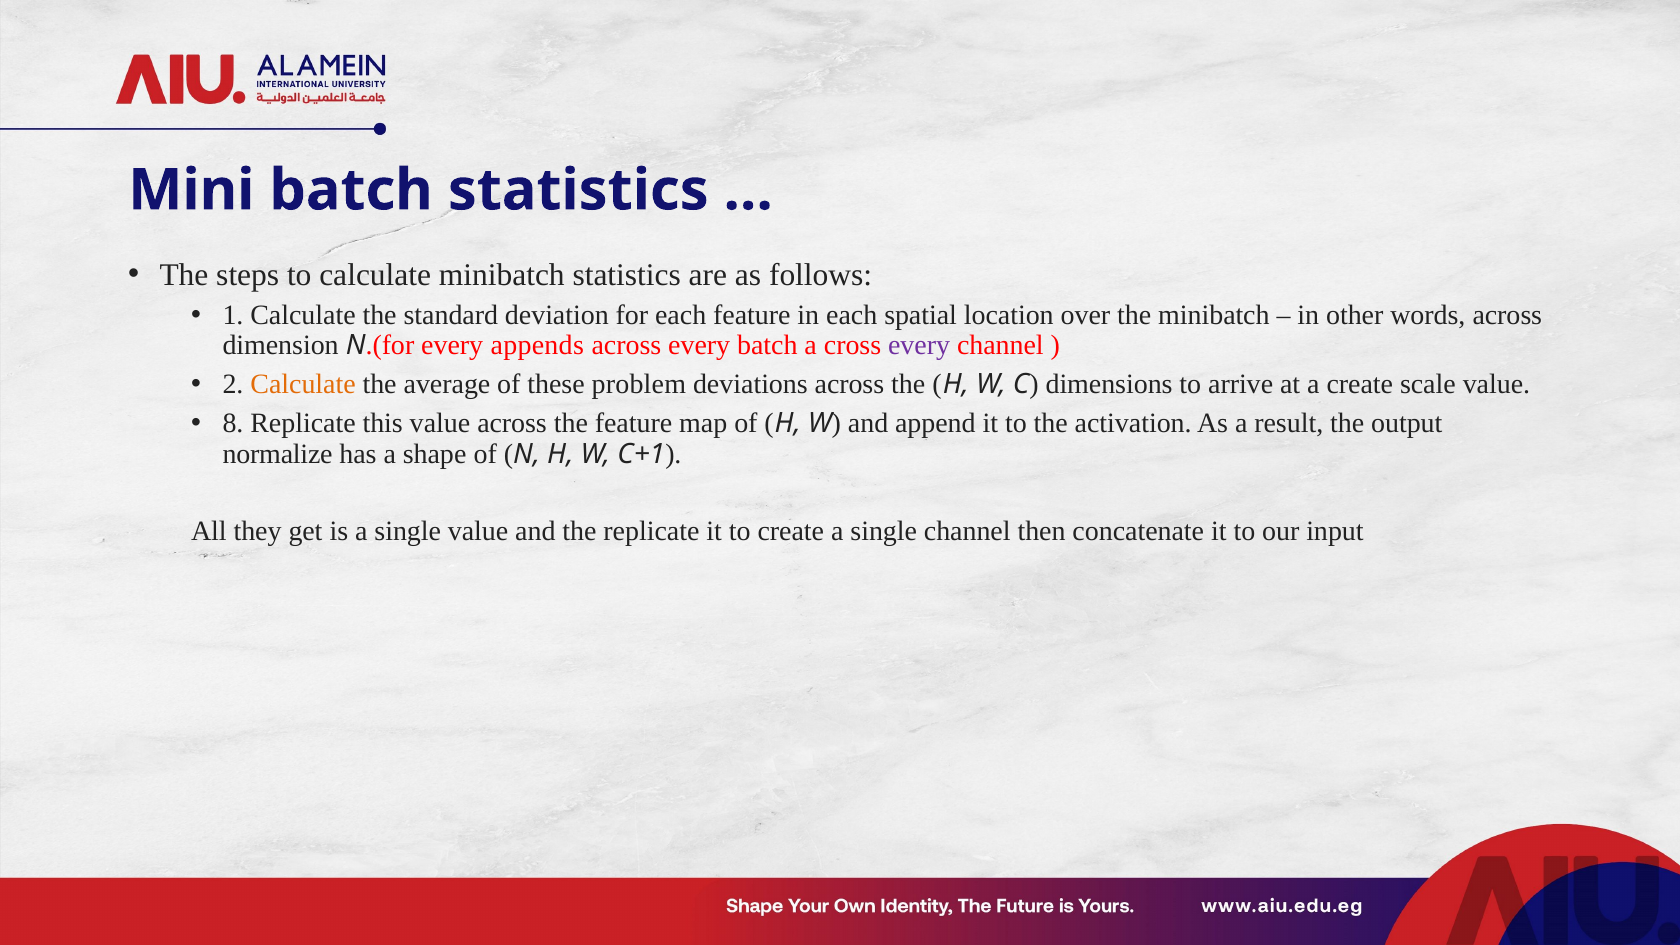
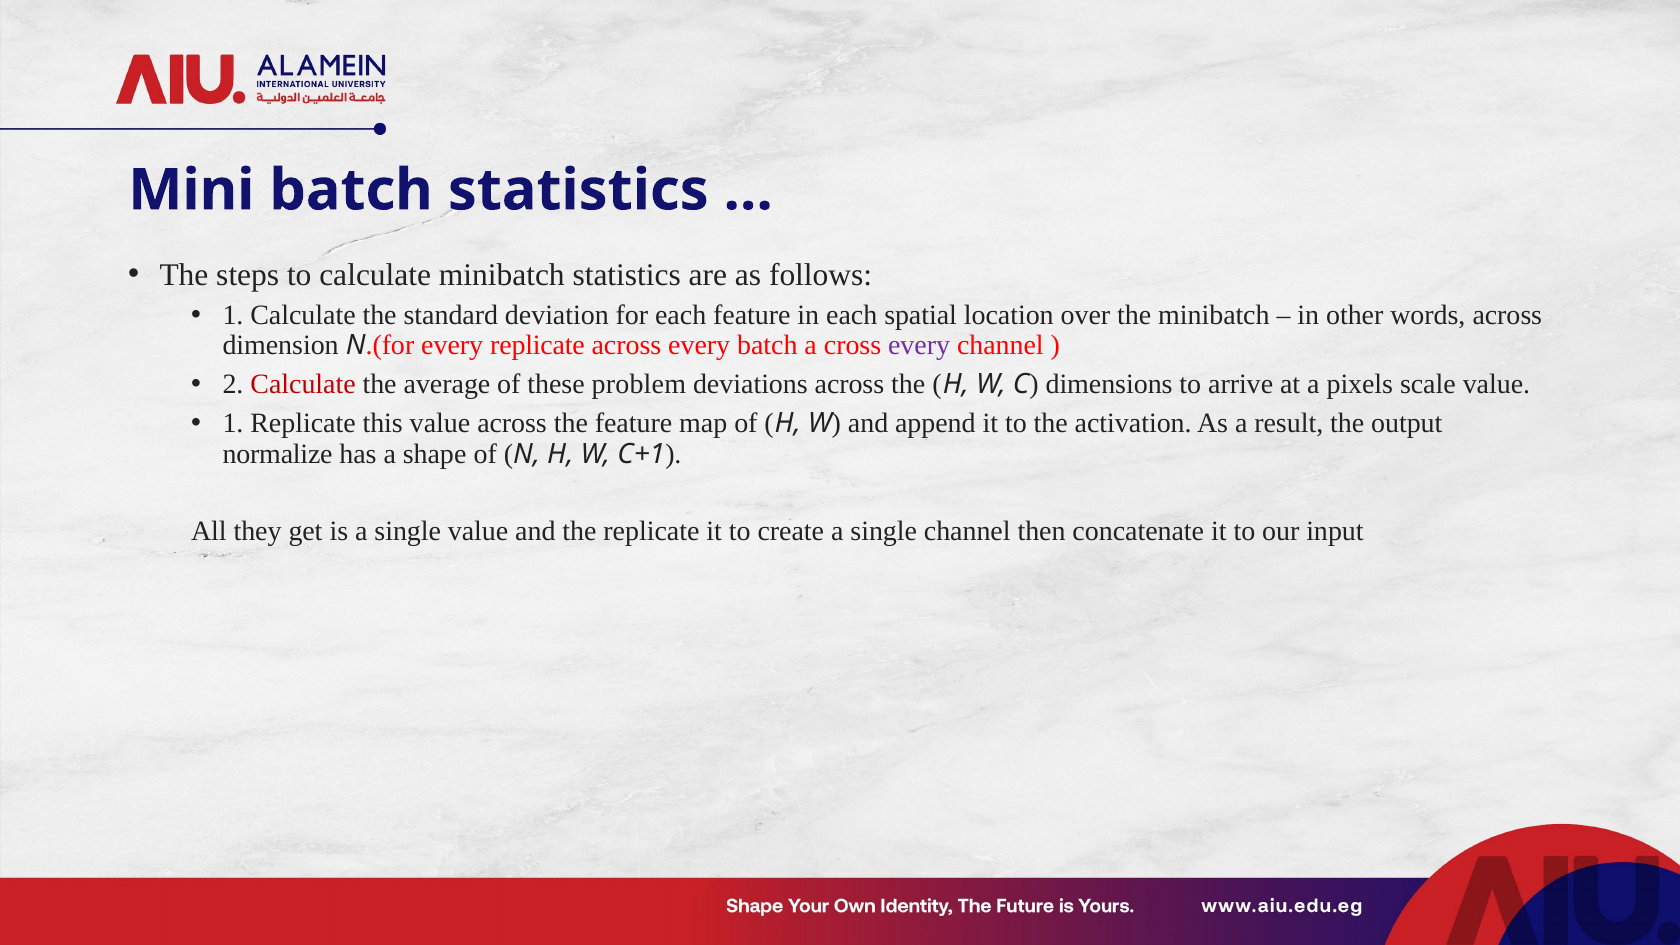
every appends: appends -> replicate (537, 346)
Calculate colour: orange -> red (303, 385)
a create: create -> pixels (1360, 385)
8: 8 -> 1 (233, 424)
